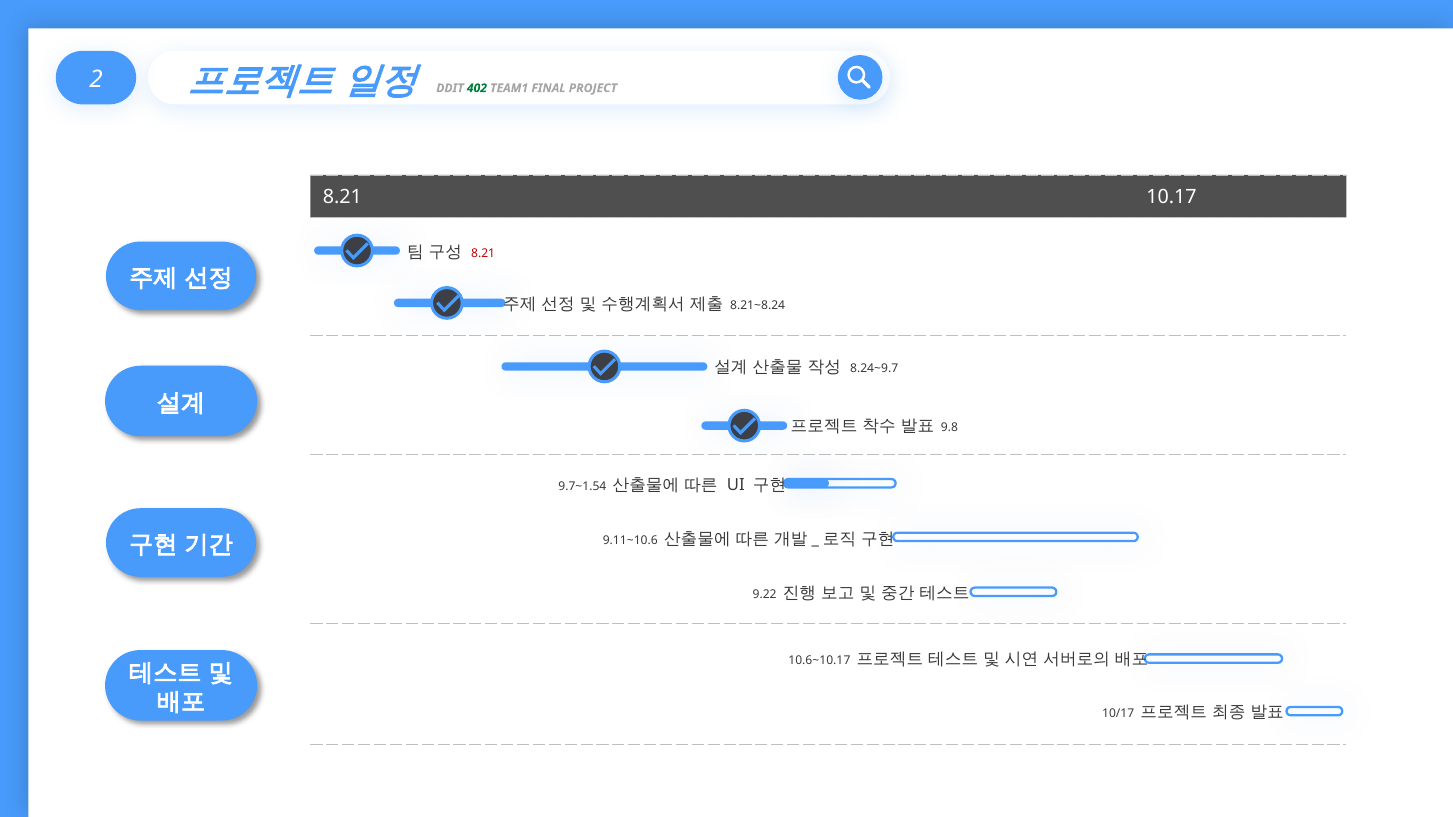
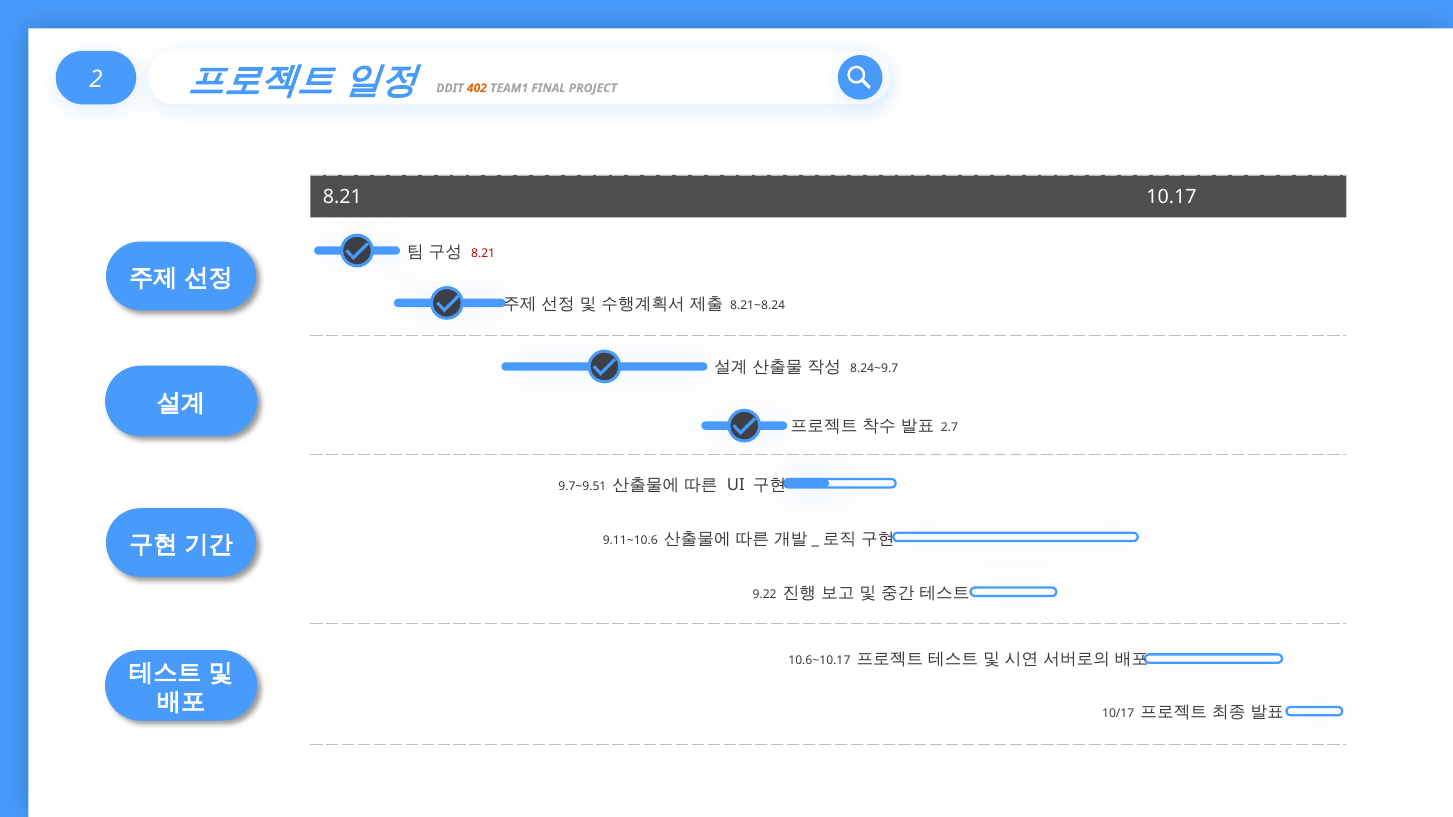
402 colour: green -> orange (477, 88)
9.8: 9.8 -> 2.7 (949, 427)
9.7~1.54: 9.7~1.54 -> 9.7~9.51 (582, 487)
